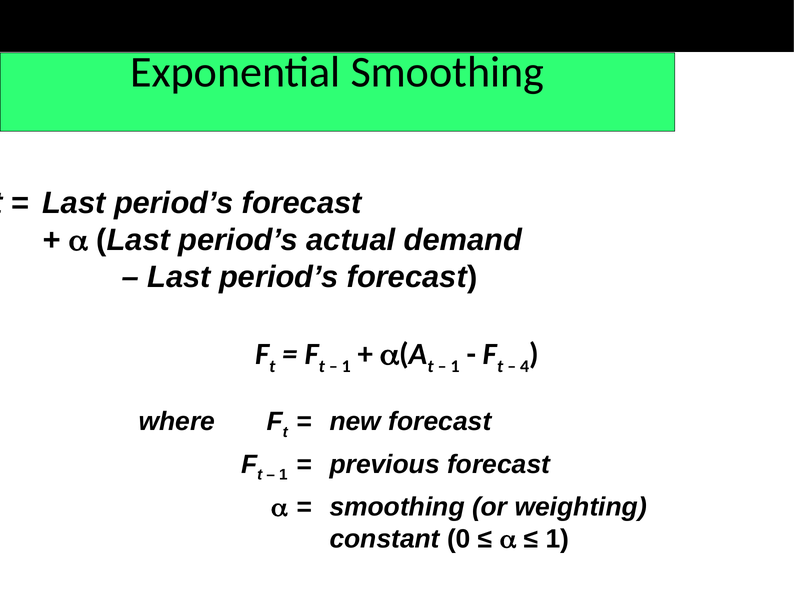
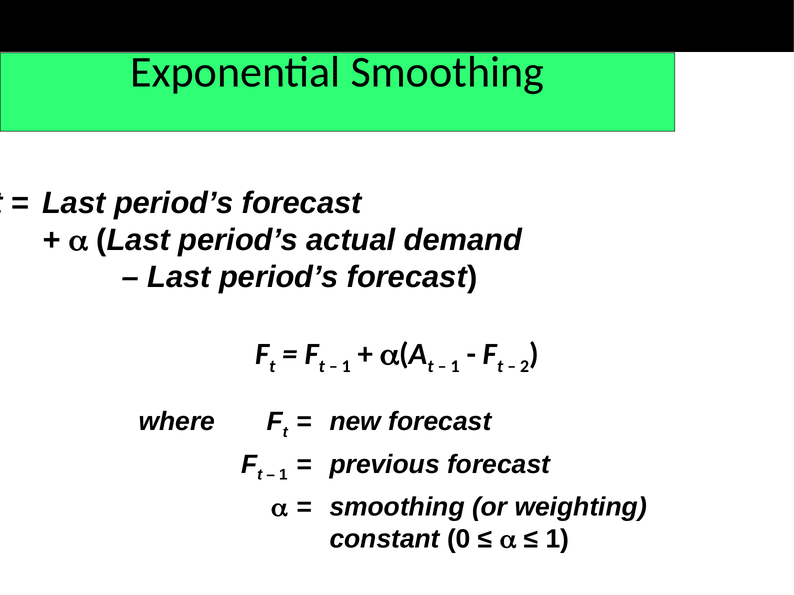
4: 4 -> 2 (525, 366)
